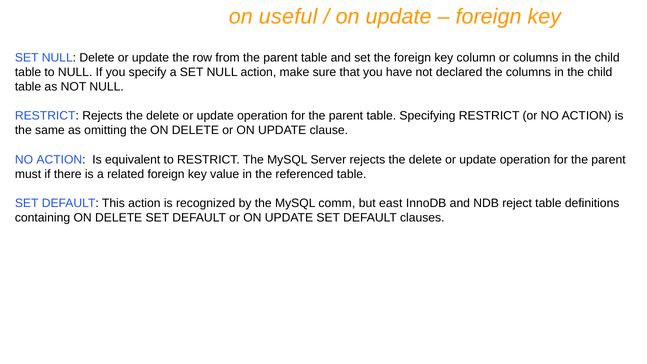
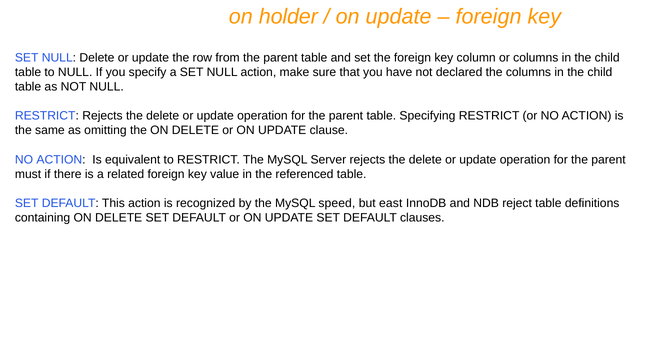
useful: useful -> holder (288, 17)
comm: comm -> speed (337, 203)
